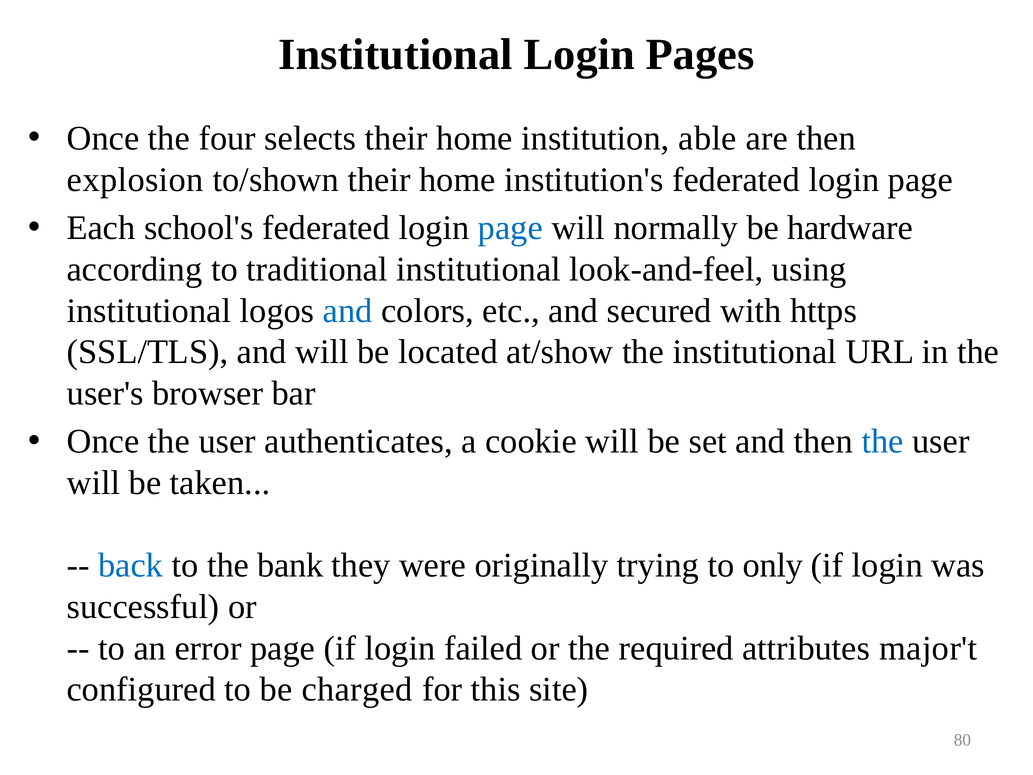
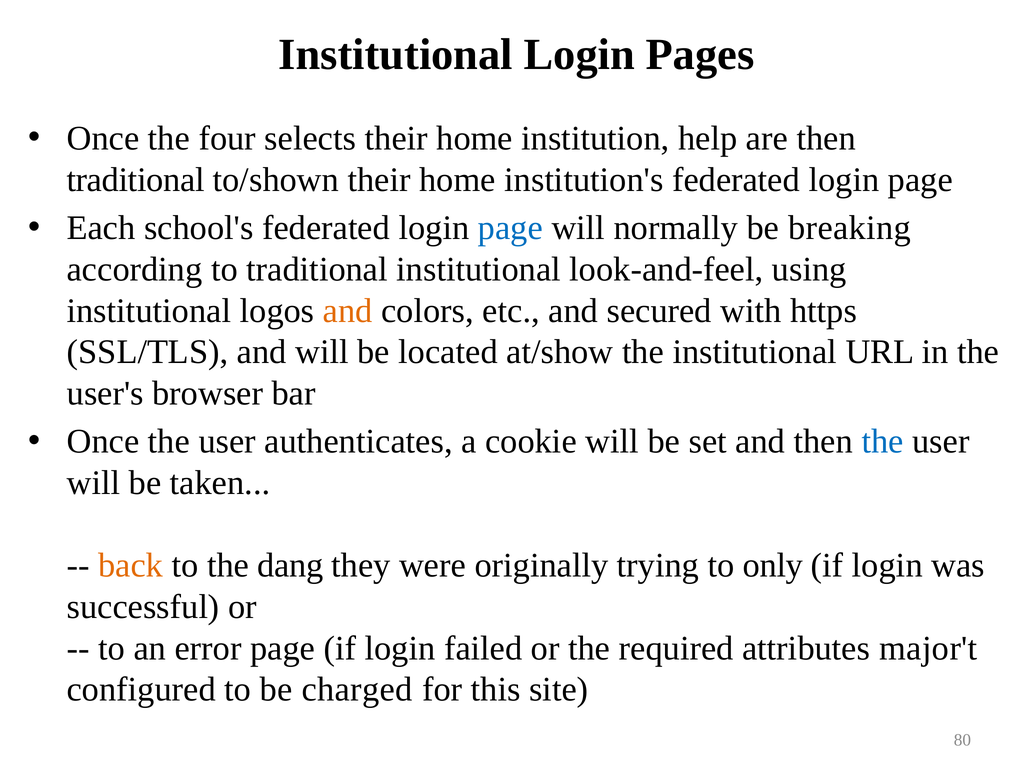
able: able -> help (708, 138)
explosion: explosion -> traditional (136, 180)
hardware: hardware -> breaking (850, 228)
and colour: blue -> orange (348, 311)
back colour: blue -> orange (131, 565)
bank: bank -> dang (290, 565)
